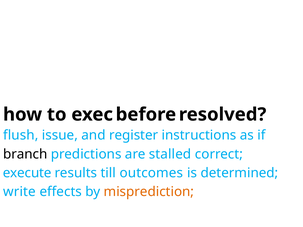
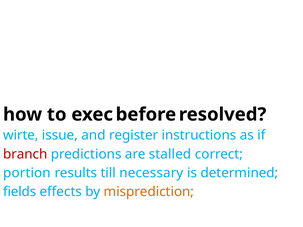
flush: flush -> wirte (21, 135)
branch colour: black -> red (25, 154)
execute: execute -> portion (27, 173)
outcomes: outcomes -> necessary (151, 173)
write: write -> fields (20, 192)
